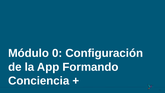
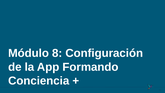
0: 0 -> 8 (57, 53)
